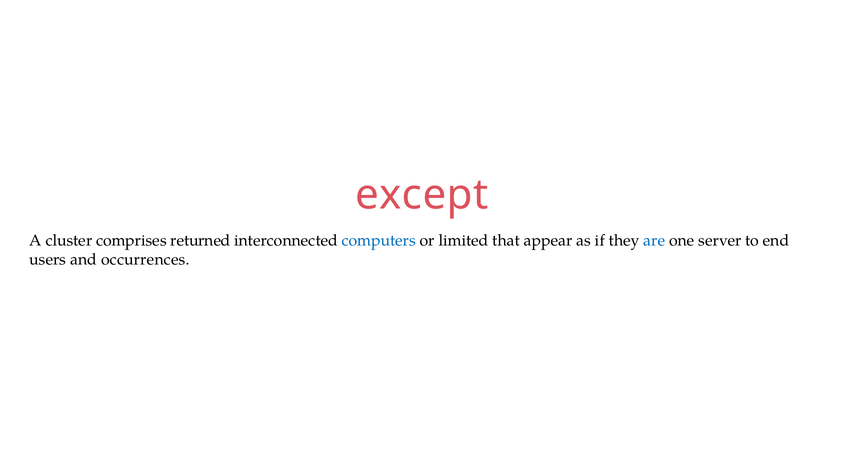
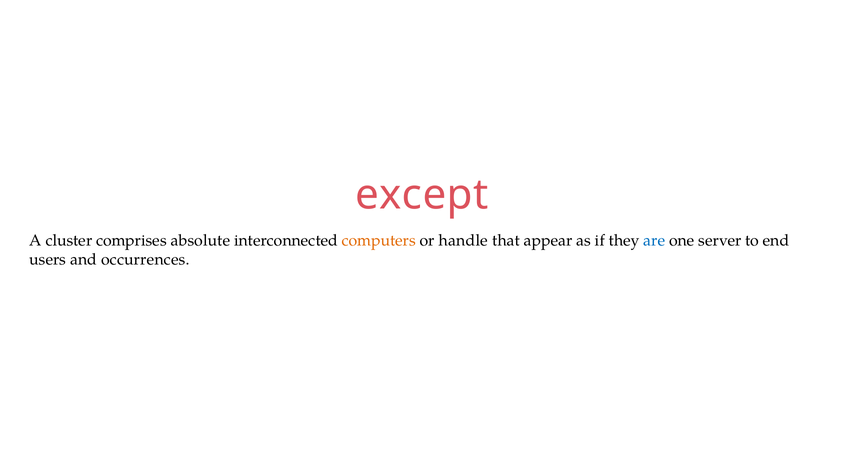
returned: returned -> absolute (200, 241)
computers colour: blue -> orange (379, 241)
limited: limited -> handle (463, 241)
